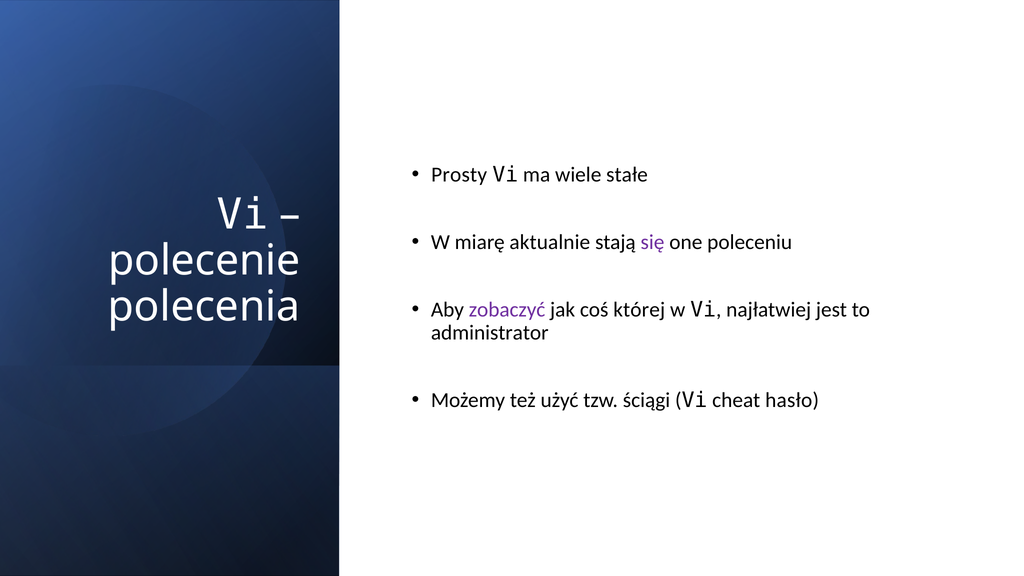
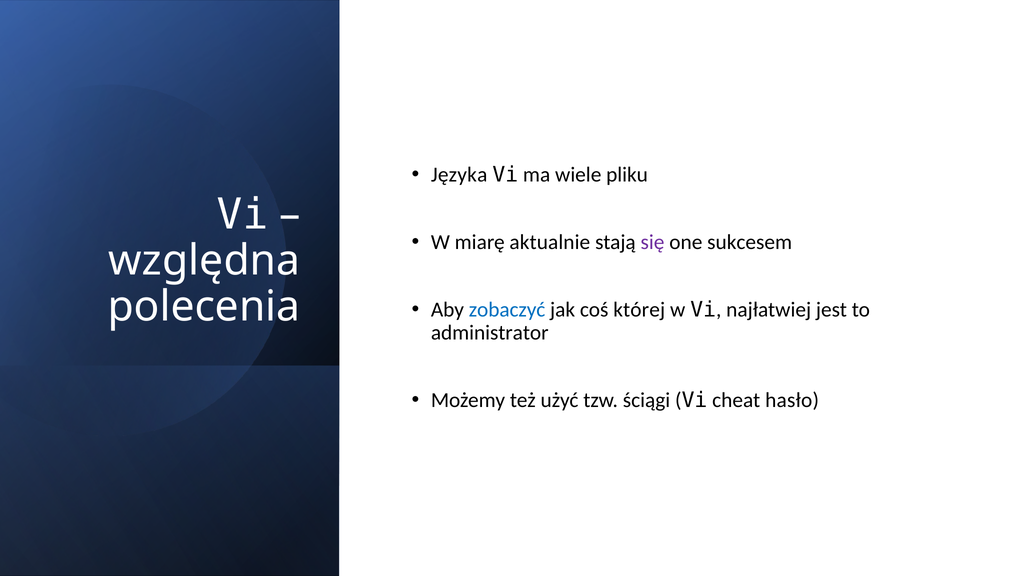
Prosty: Prosty -> Języka (459, 175)
stałe: stałe -> pliku (627, 175)
poleceniu: poleceniu -> sukcesem (750, 242)
polecenie: polecenie -> względna (204, 261)
zobaczyć colour: purple -> blue (507, 310)
